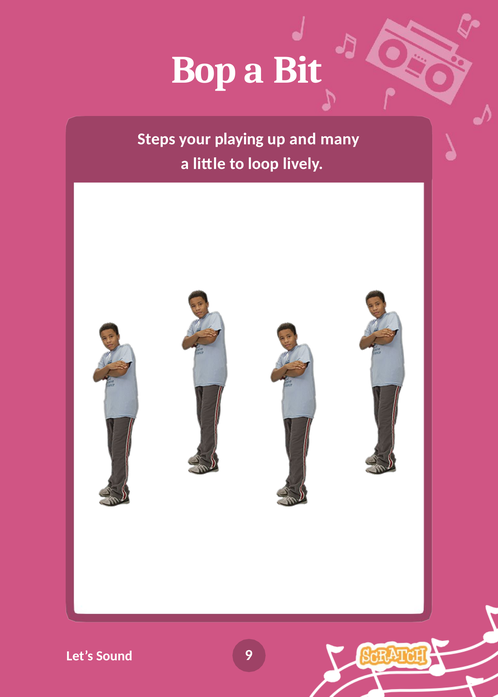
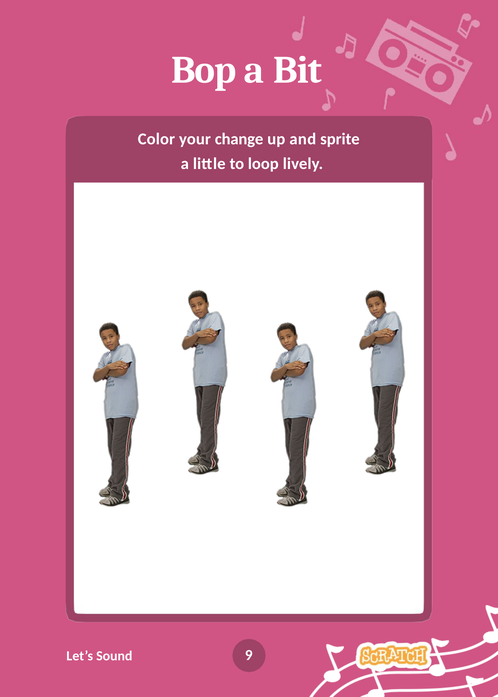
Steps: Steps -> Color (156, 139)
playing: playing -> change (239, 139)
many: many -> sprite (340, 139)
